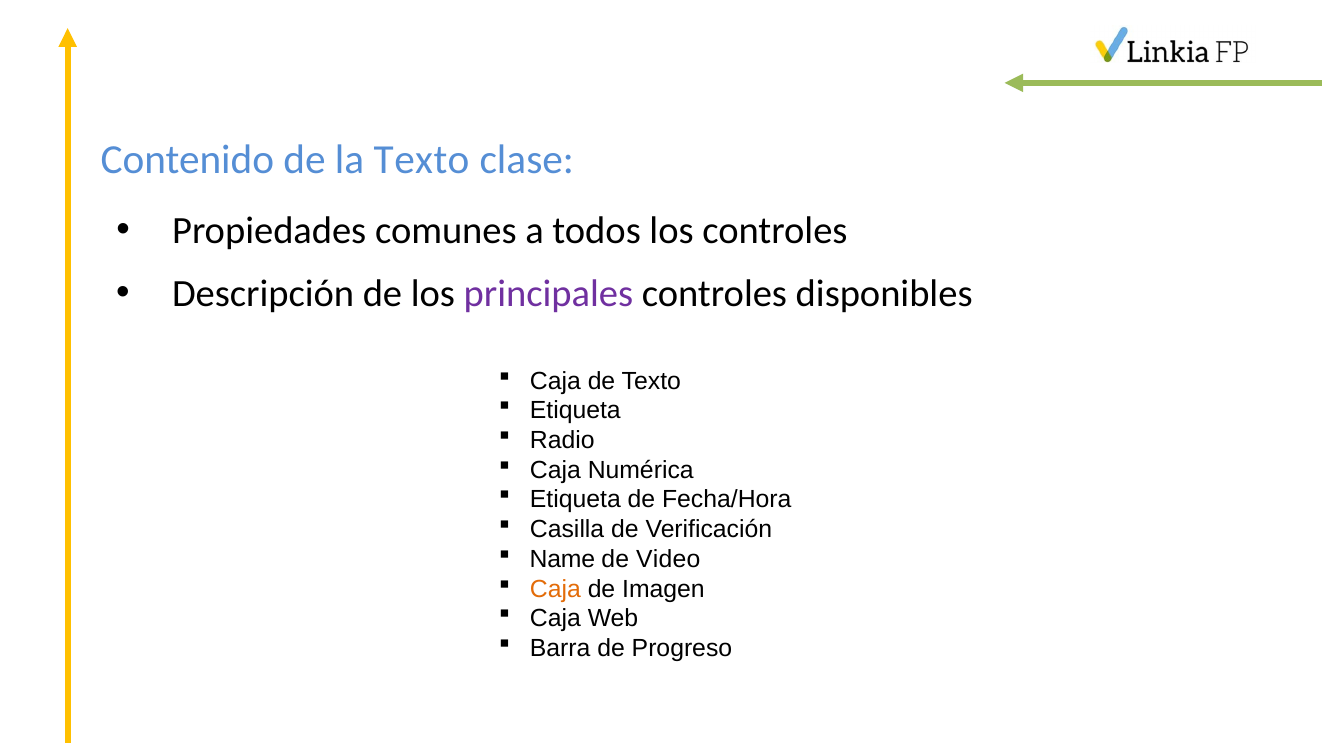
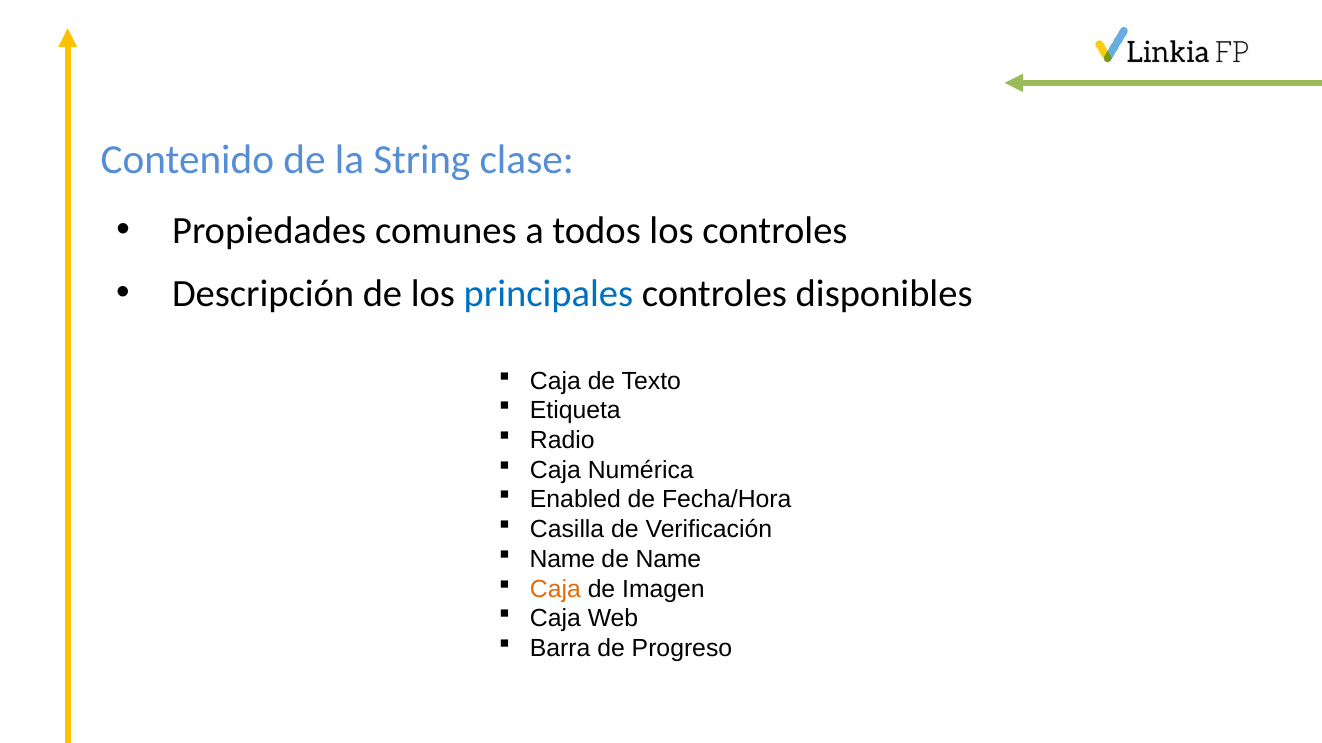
la Texto: Texto -> String (422, 160)
principales colour: purple -> blue (548, 295)
Etiqueta: Etiqueta -> Enabled (575, 500)
de Video: Video -> Name (668, 560)
